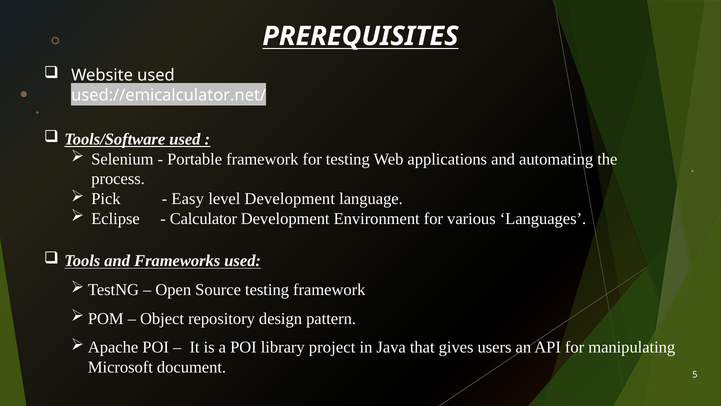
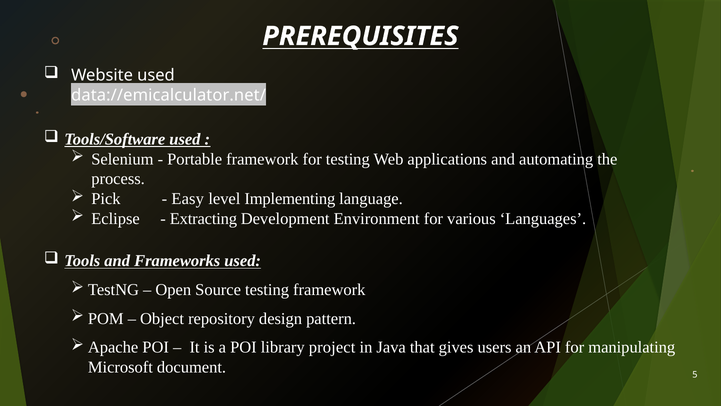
used://emicalculator.net/: used://emicalculator.net/ -> data://emicalculator.net/ (169, 95)
level Development: Development -> Implementing (290, 199)
Calculator: Calculator -> Extracting (203, 218)
